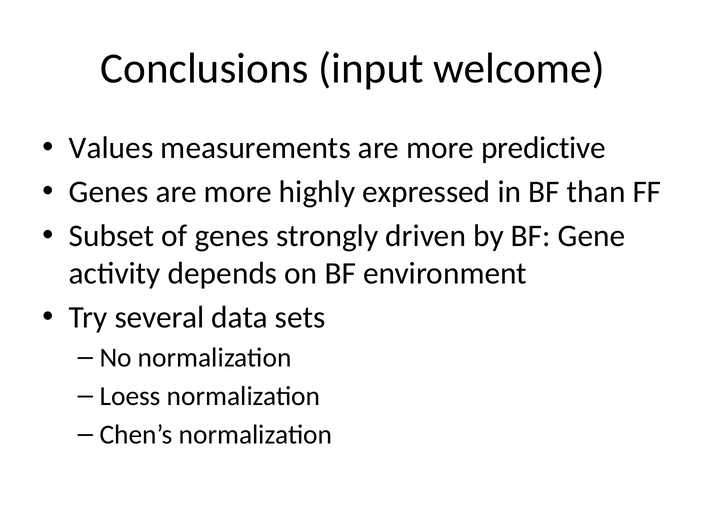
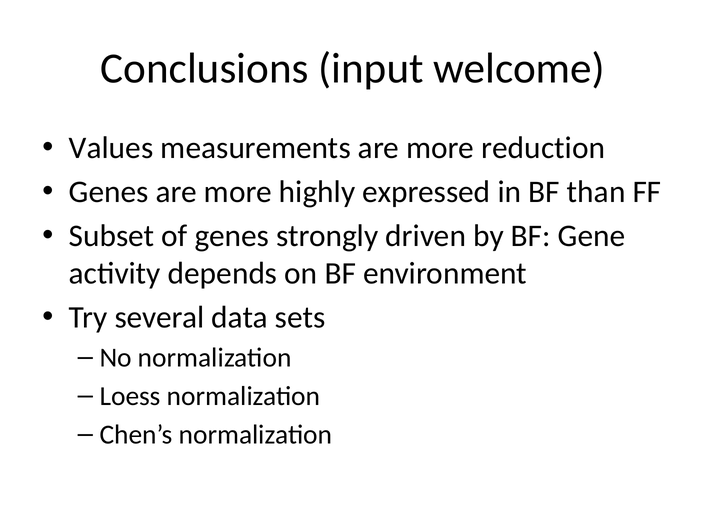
predictive: predictive -> reduction (543, 148)
